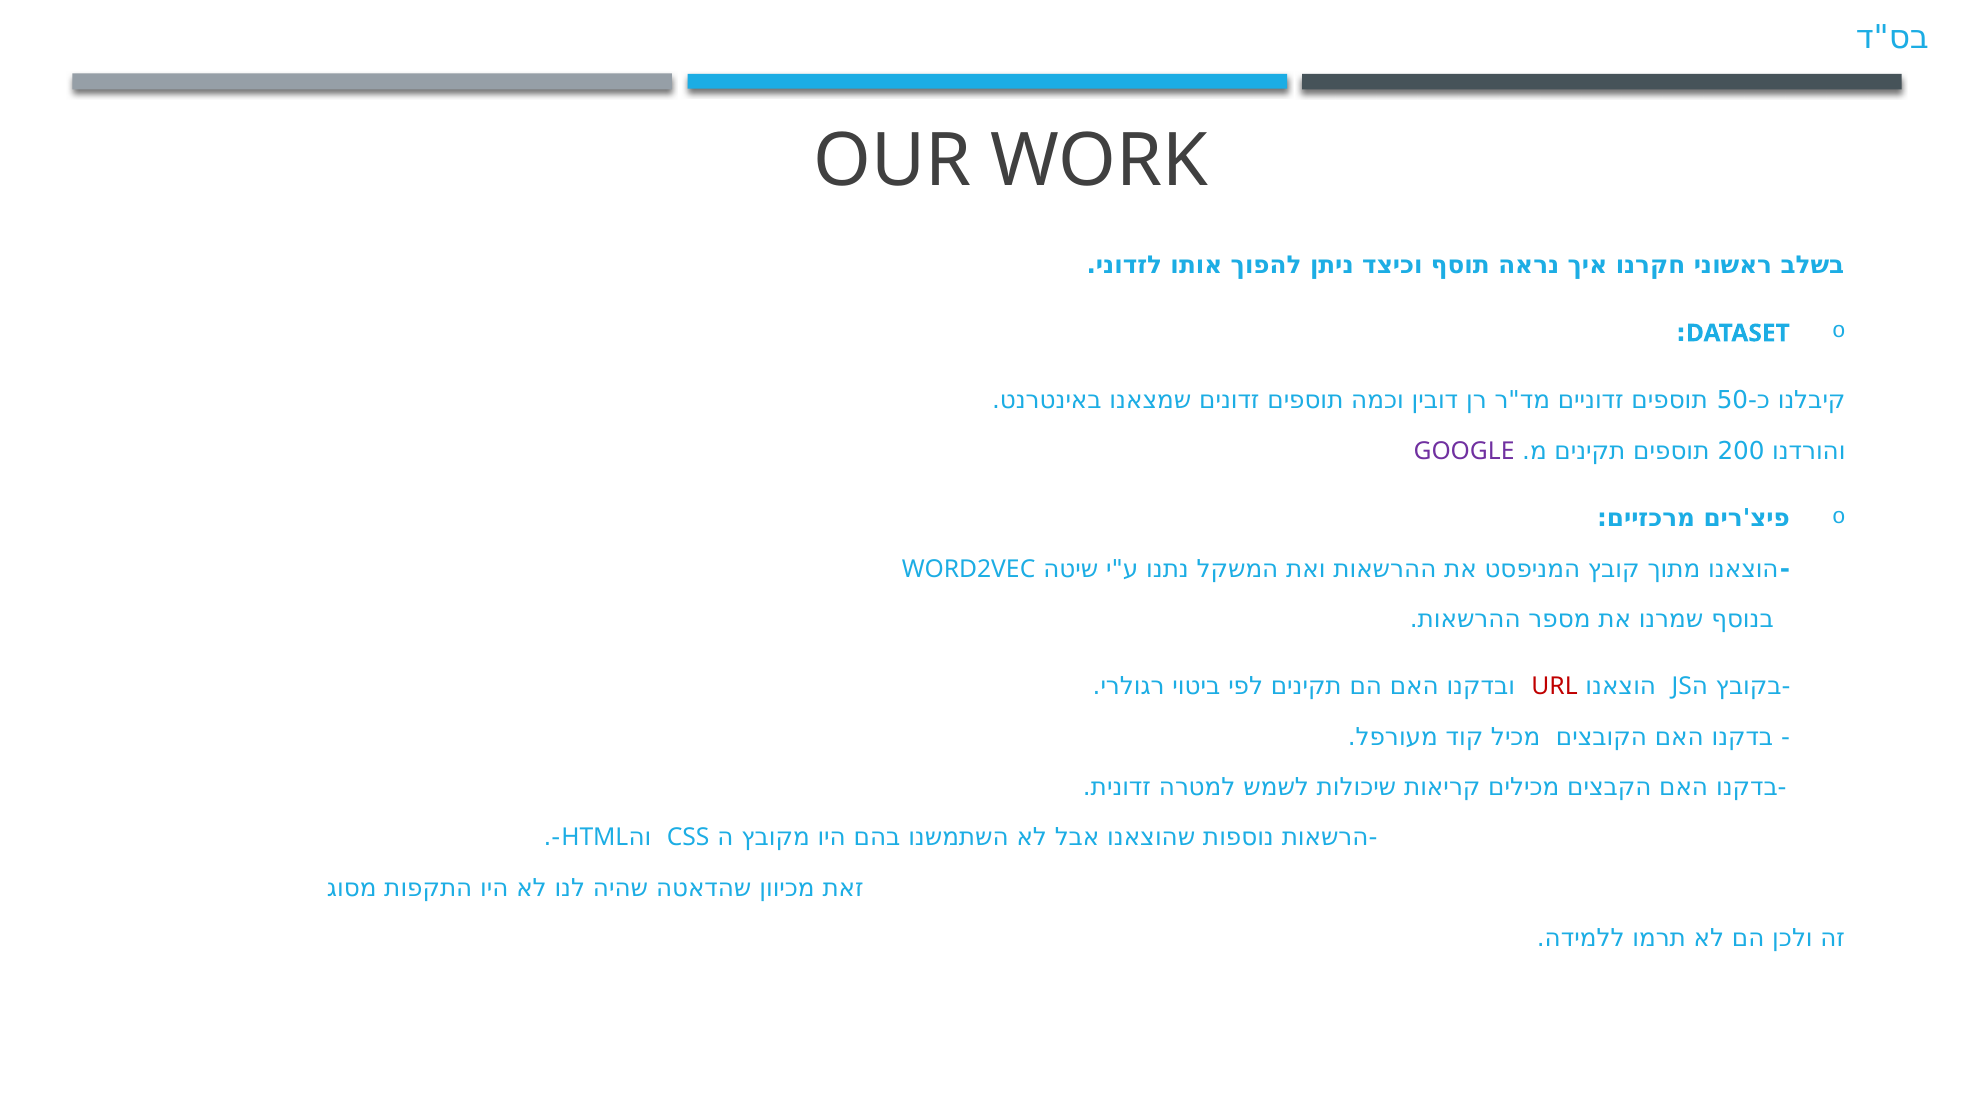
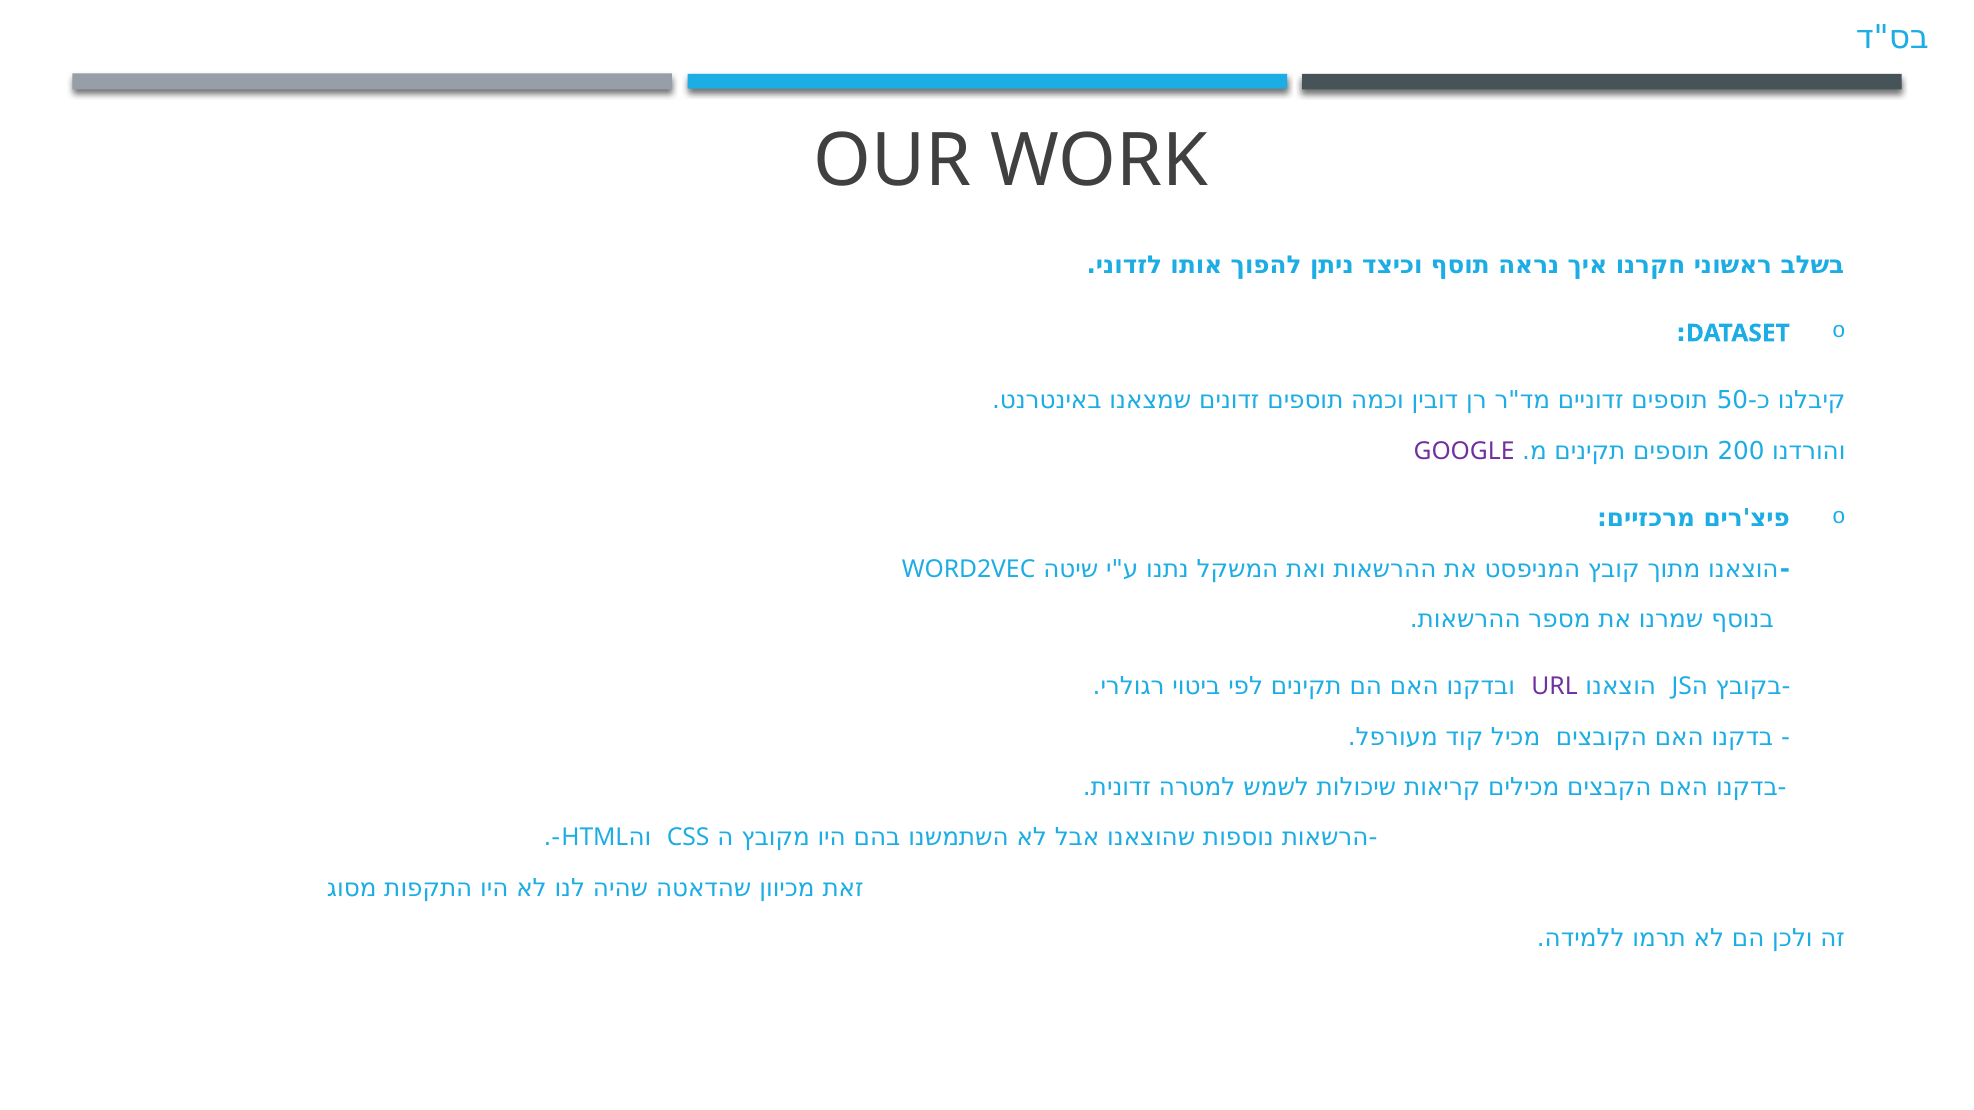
URL colour: red -> purple (1555, 687)
